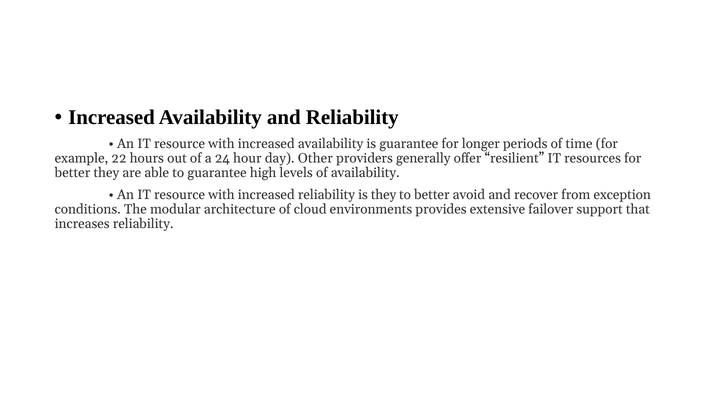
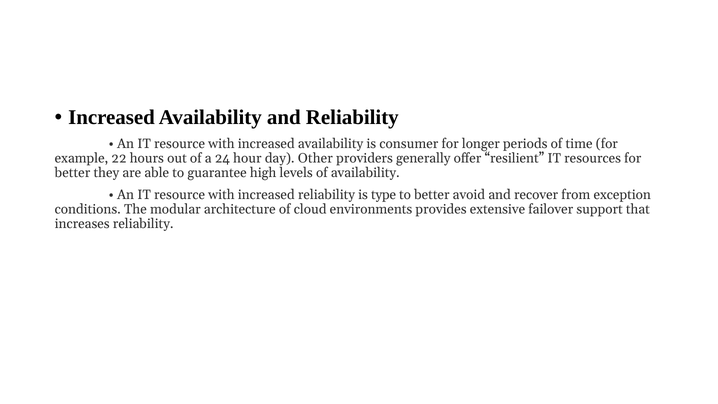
is guarantee: guarantee -> consumer (409, 144)
is they: they -> type (384, 195)
